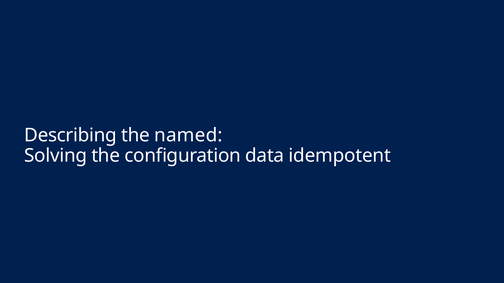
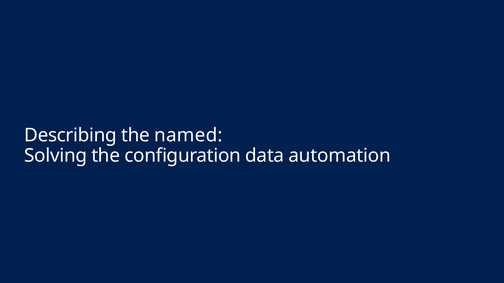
idempotent: idempotent -> automation (340, 156)
